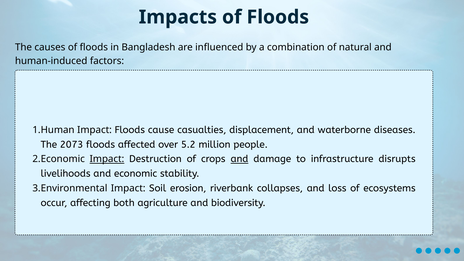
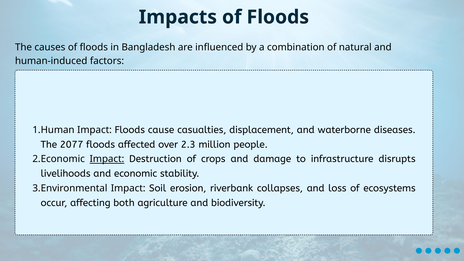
2073: 2073 -> 2077 (72, 144)
5.2: 5.2 -> 2.3 (188, 144)
and underline: present -> none (239, 159)
